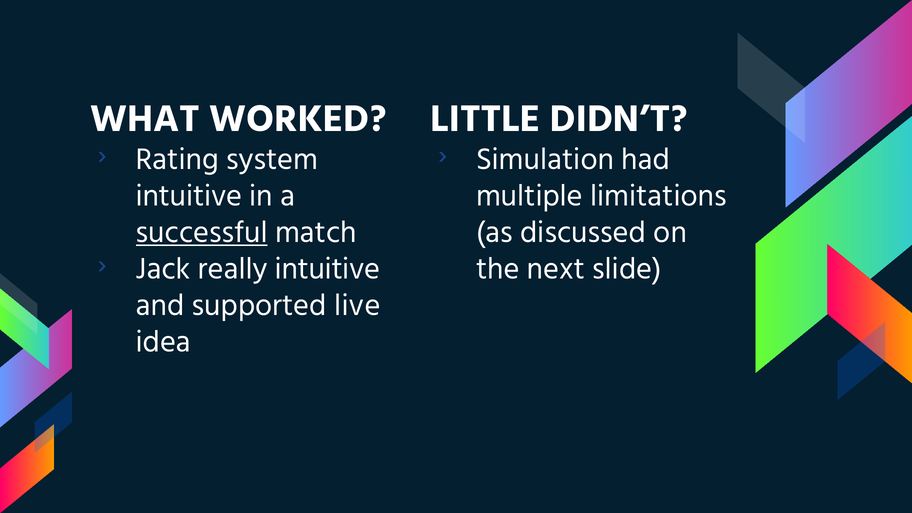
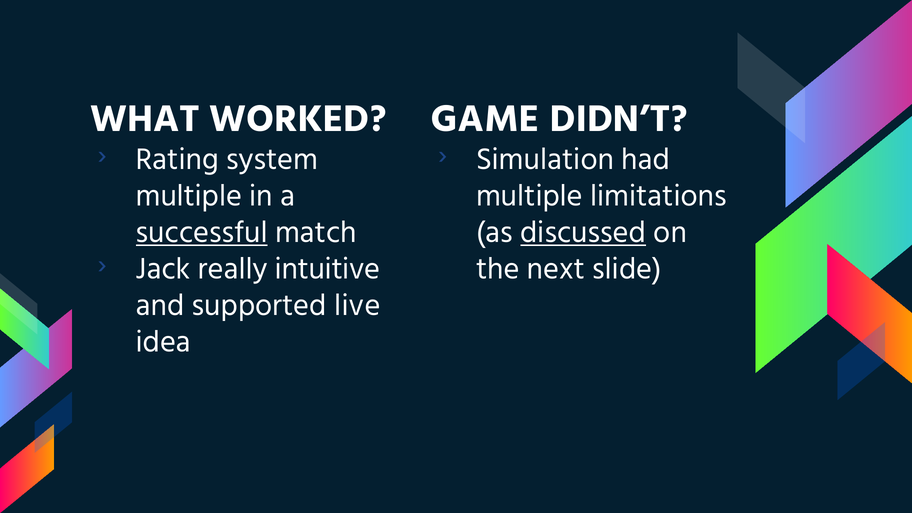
LITTLE: LITTLE -> GAME (485, 119)
intuitive: intuitive -> multiple (189, 196)
discussed underline: none -> present (583, 232)
